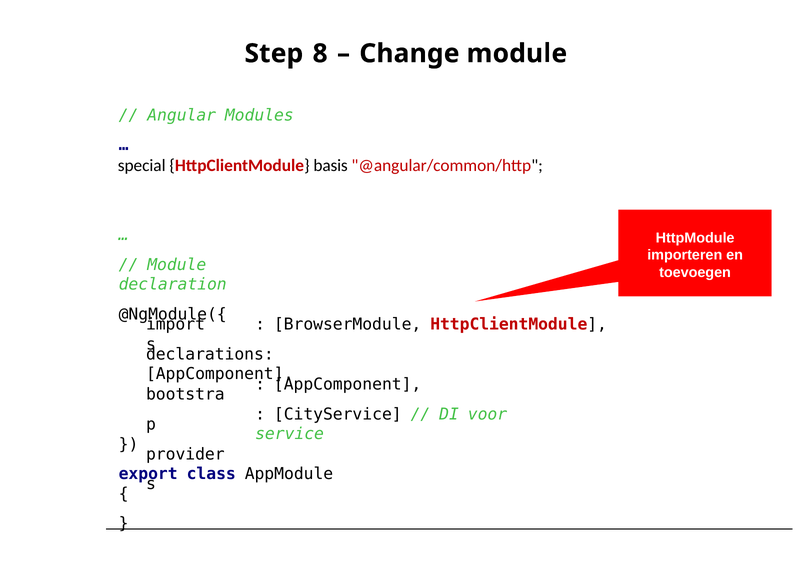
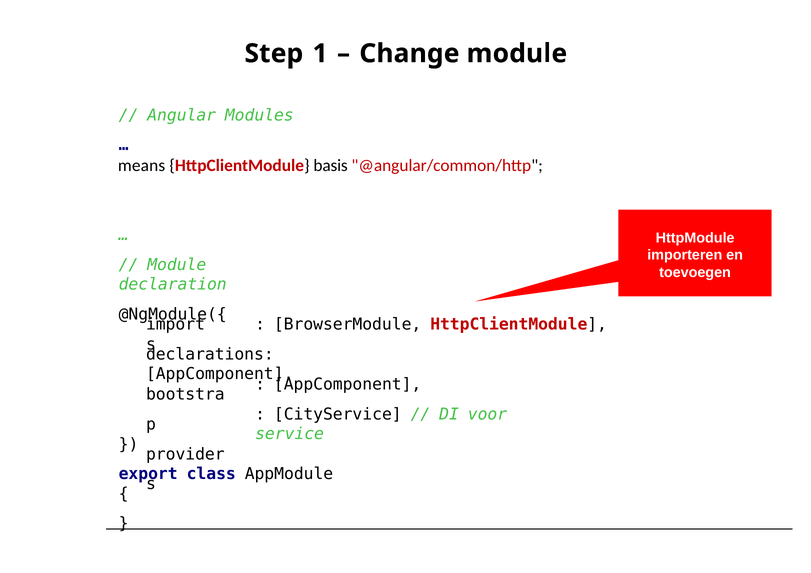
8: 8 -> 1 (320, 54)
special: special -> means (142, 166)
